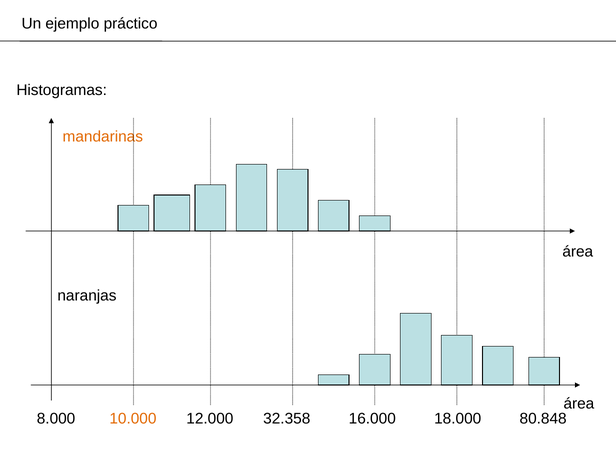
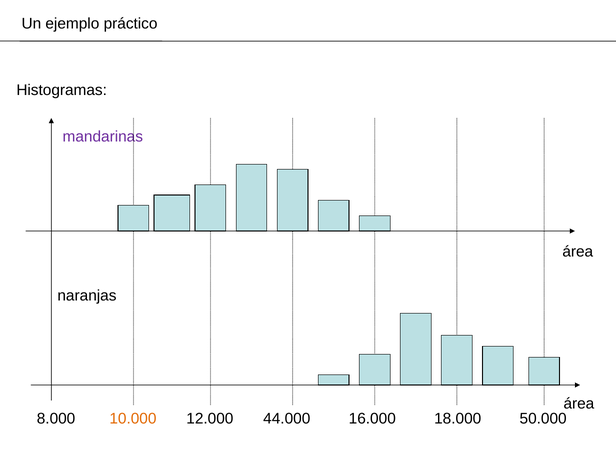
mandarinas colour: orange -> purple (103, 137)
32.358: 32.358 -> 44.000 (287, 419)
80.848: 80.848 -> 50.000 (543, 419)
